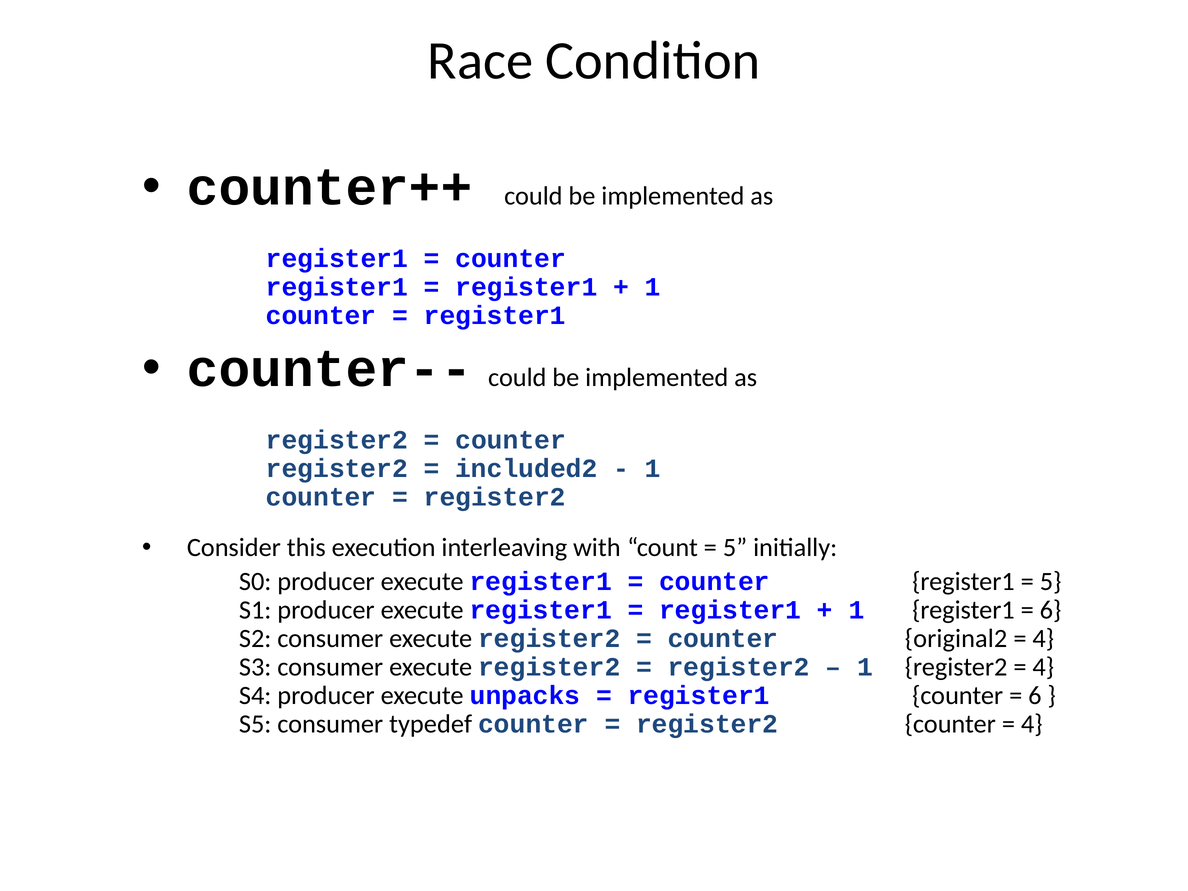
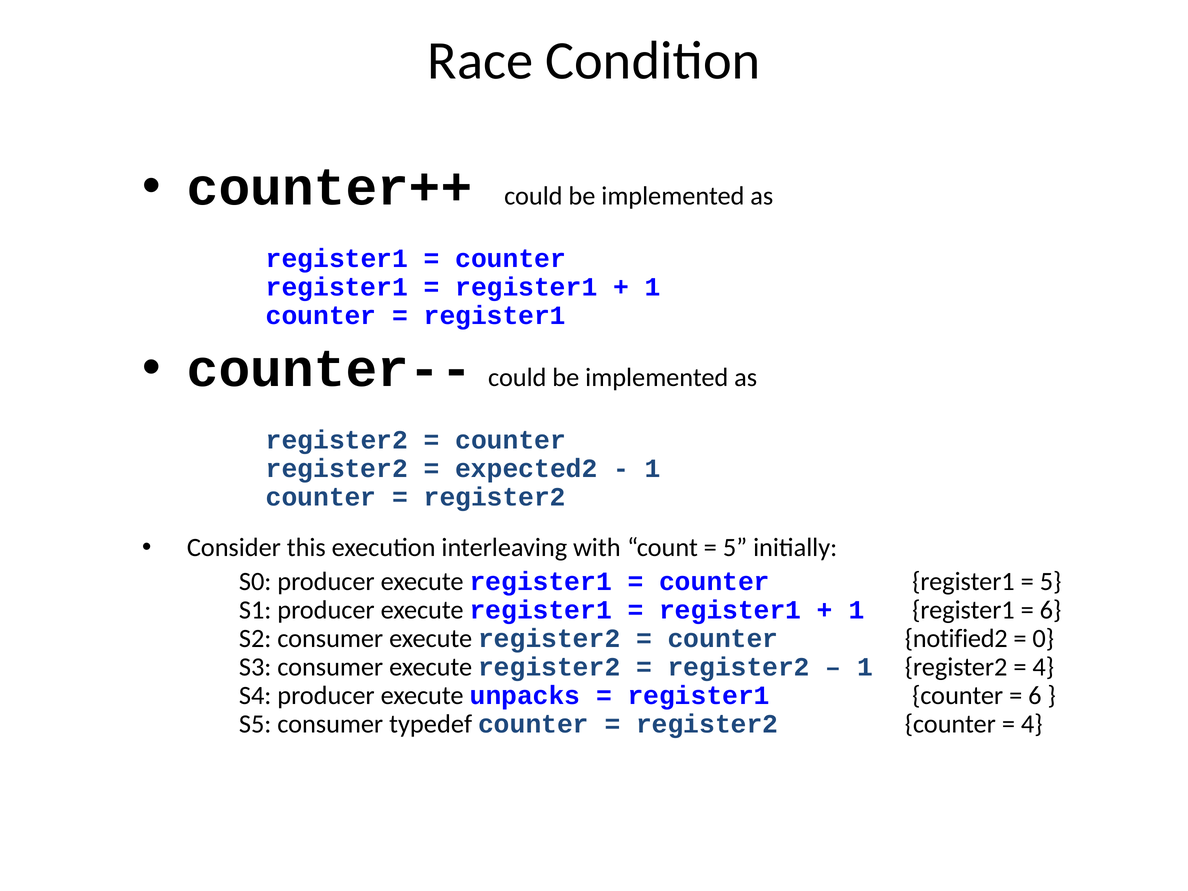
included2: included2 -> expected2 (526, 469)
original2: original2 -> notified2 (956, 638)
4: 4 -> 0 (1043, 638)
